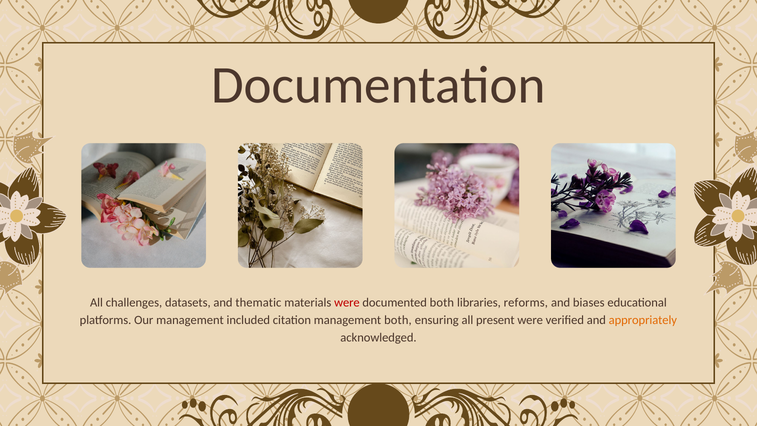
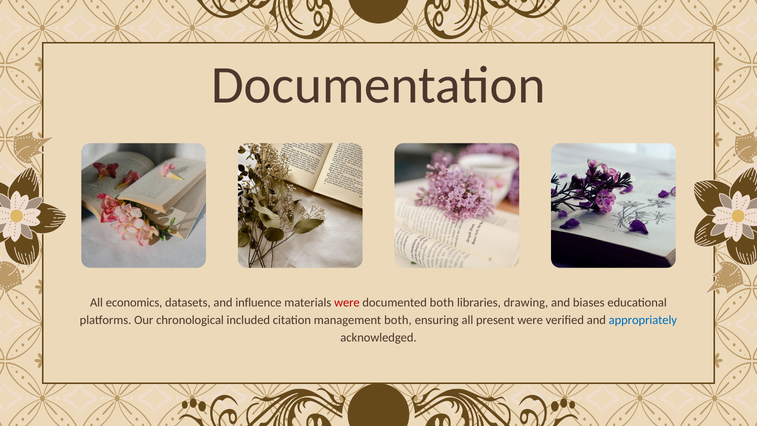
challenges: challenges -> economics (134, 303)
thematic: thematic -> influence (258, 303)
reforms: reforms -> drawing (526, 303)
Our management: management -> chronological (190, 320)
appropriately colour: orange -> blue (643, 320)
